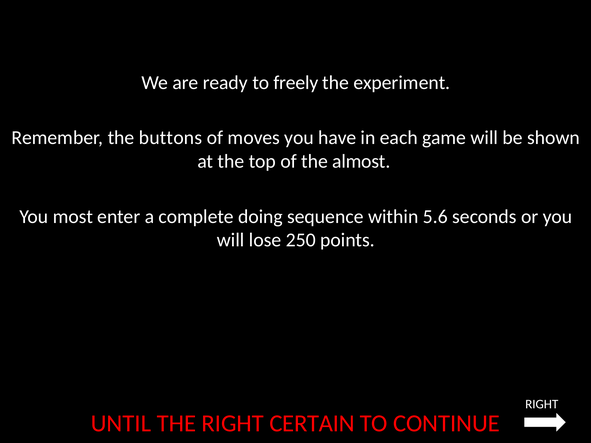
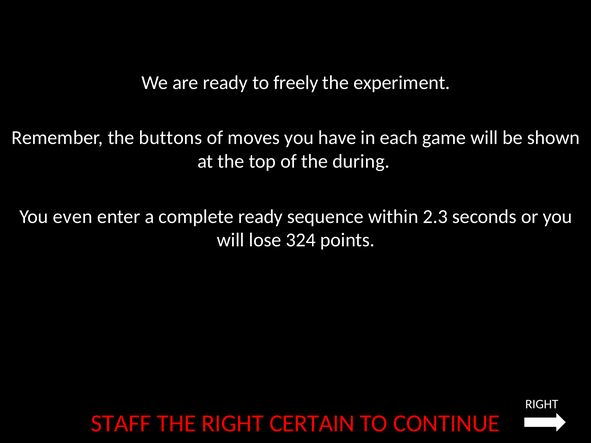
almost: almost -> during (361, 161)
most: most -> even (73, 217)
complete doing: doing -> ready (261, 217)
5.6: 5.6 -> 2.3 (435, 217)
250: 250 -> 324 (301, 240)
UNTIL: UNTIL -> STAFF (121, 424)
